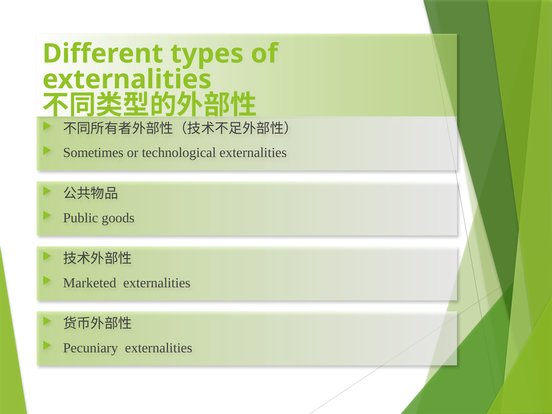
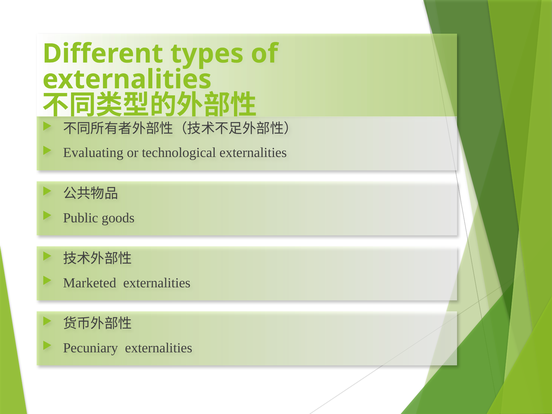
Sometimes: Sometimes -> Evaluating (93, 153)
